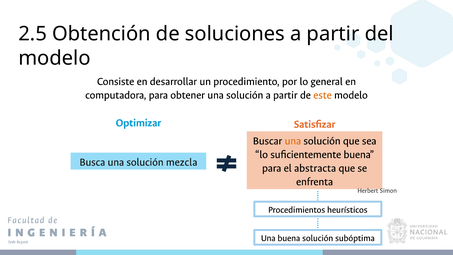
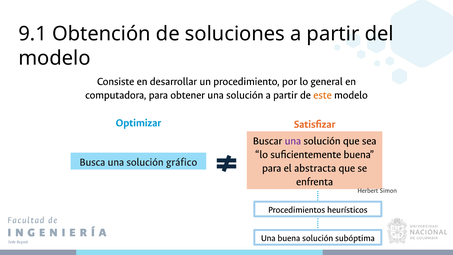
2.5: 2.5 -> 9.1 (33, 34)
una colour: orange -> purple (293, 141)
mezcla: mezcla -> gráfico (182, 162)
